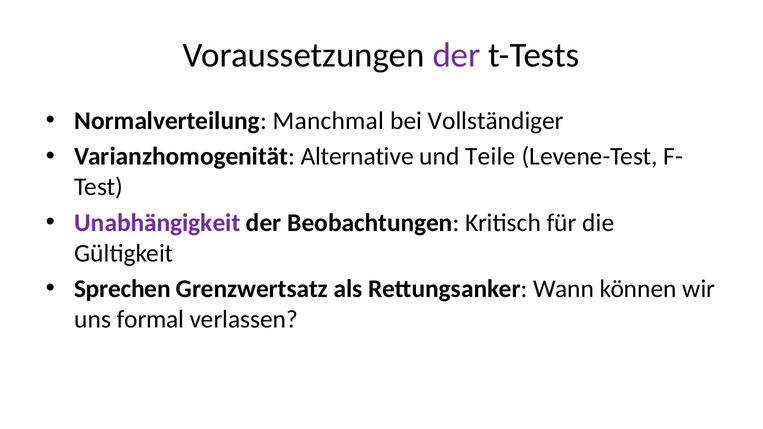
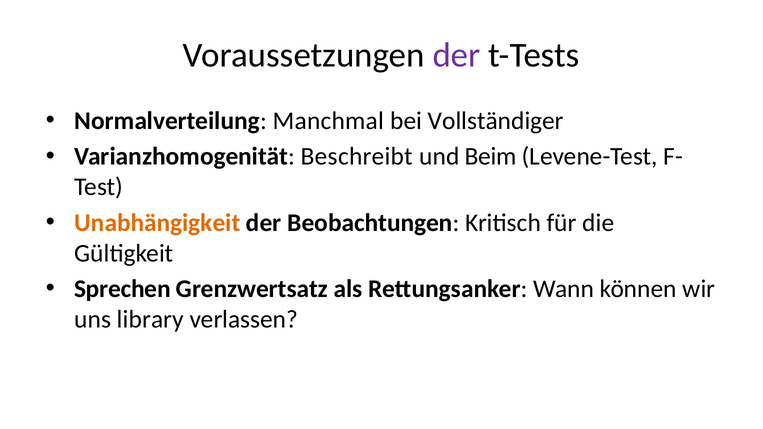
Alternative: Alternative -> Beschreibt (357, 157)
Teile: Teile -> Beim (491, 157)
Unabhängigkeit colour: purple -> orange (157, 223)
formal: formal -> library (150, 319)
